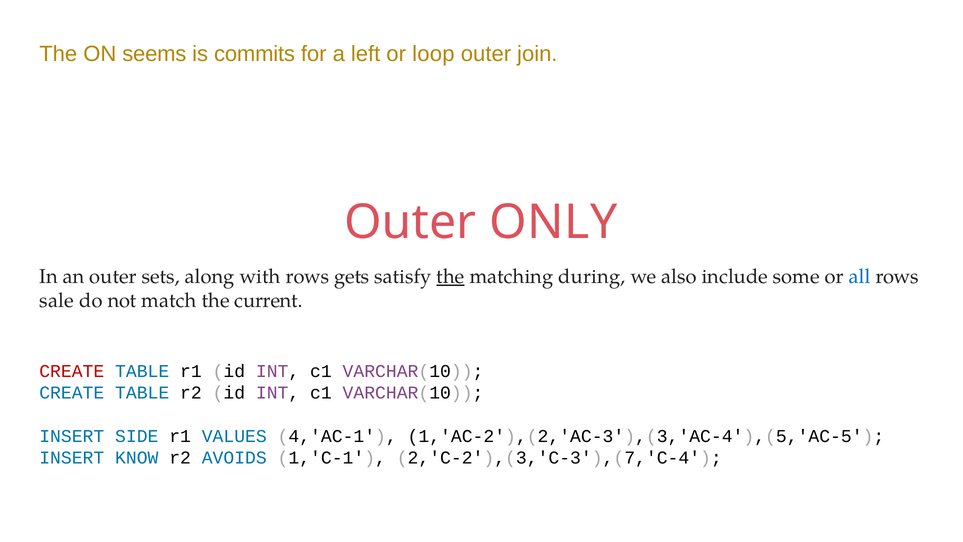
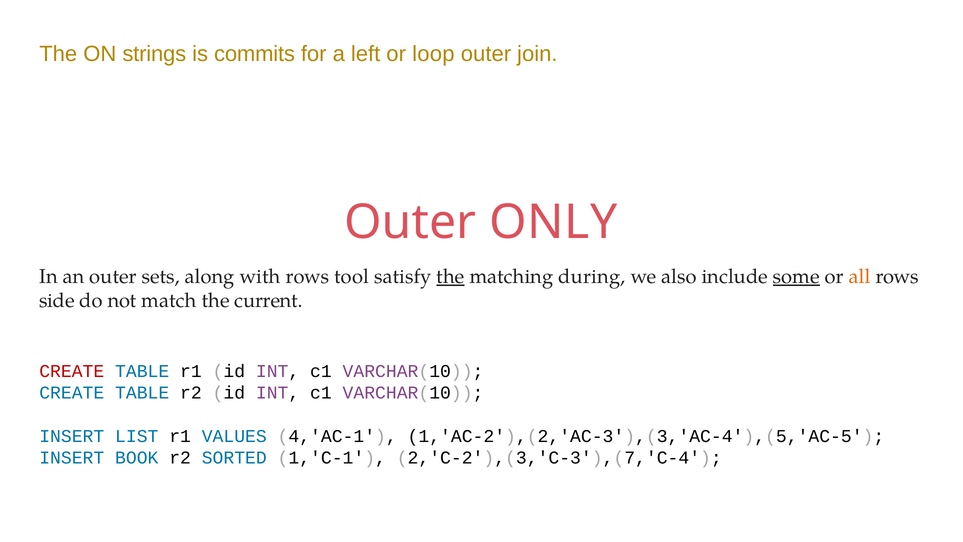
seems: seems -> strings (154, 54)
gets: gets -> tool (352, 276)
some underline: none -> present (796, 276)
all colour: blue -> orange (860, 276)
sale: sale -> side (57, 300)
SIDE: SIDE -> LIST (137, 436)
KNOW: KNOW -> BOOK (137, 458)
AVOIDS: AVOIDS -> SORTED (234, 458)
